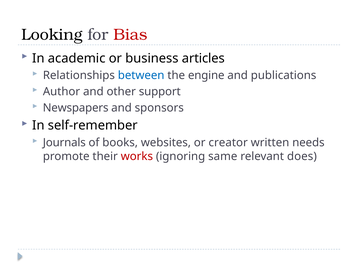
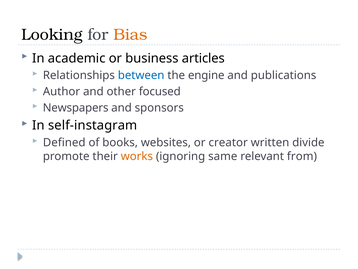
Bias colour: red -> orange (130, 35)
support: support -> focused (160, 91)
self-remember: self-remember -> self-instagram (93, 125)
Journals: Journals -> Defined (64, 142)
needs: needs -> divide (308, 142)
works colour: red -> orange (137, 156)
does: does -> from (302, 156)
